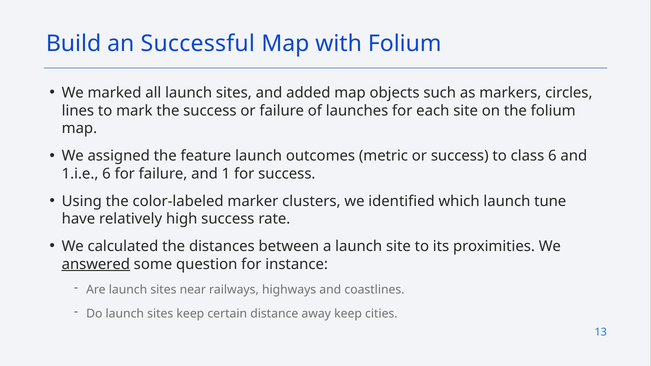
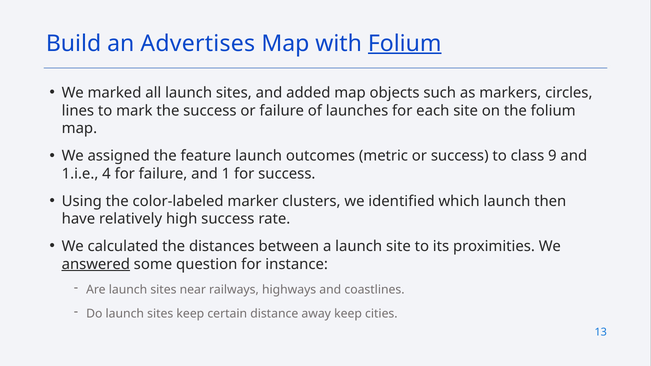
Successful: Successful -> Advertises (198, 43)
Folium underline: none -> present (405, 43)
class 6: 6 -> 9 (552, 156)
1.i.e 6: 6 -> 4 (107, 174)
tune: tune -> then (550, 201)
